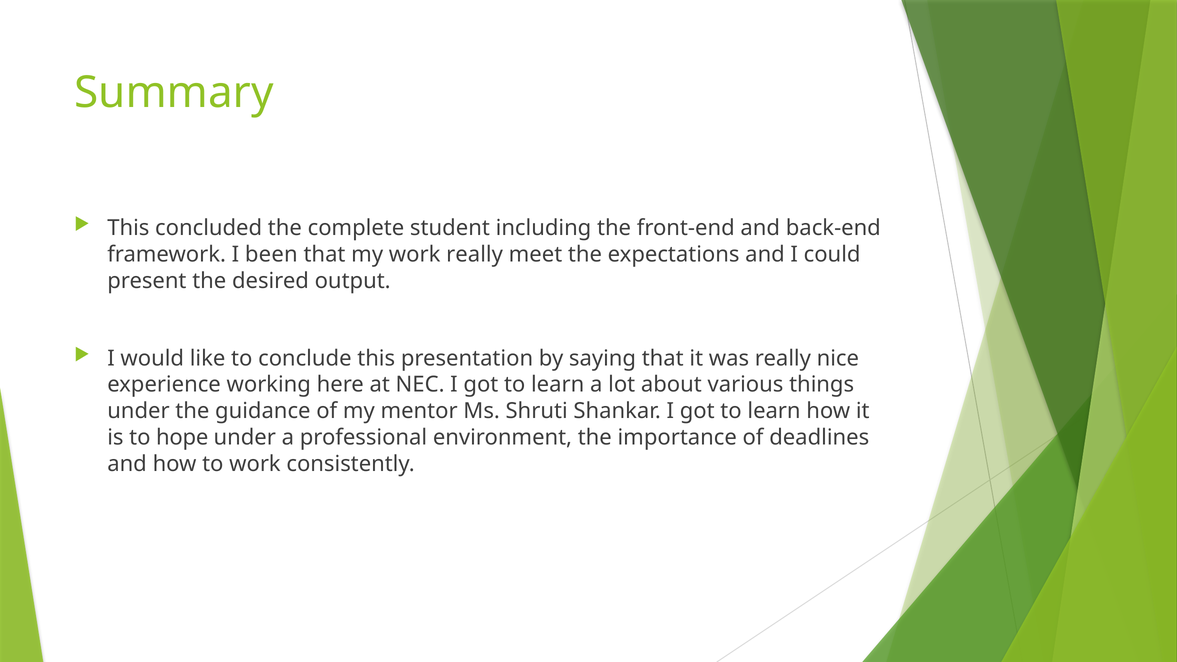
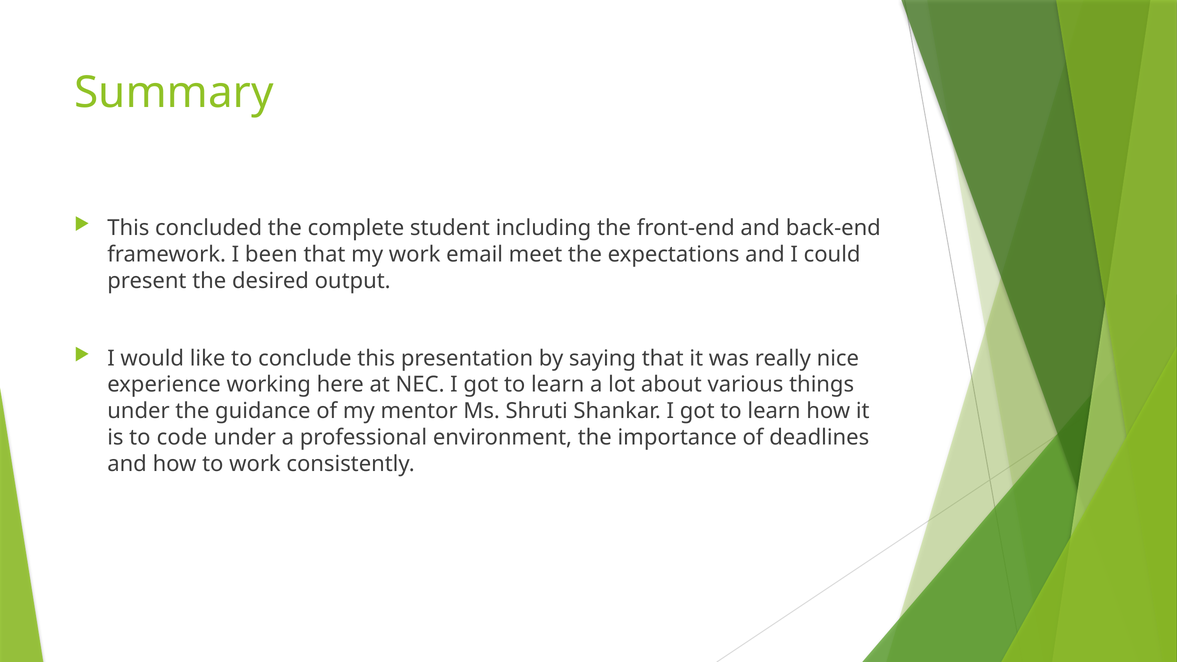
work really: really -> email (475, 254)
hope: hope -> code (182, 438)
